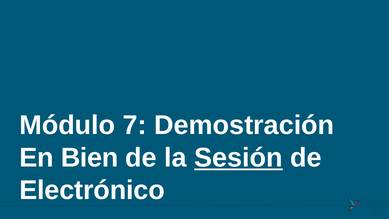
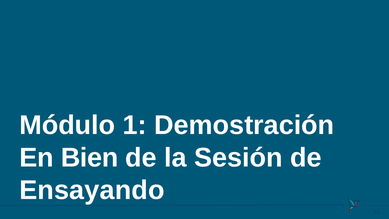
7: 7 -> 1 (135, 125)
Sesión underline: present -> none (238, 158)
Electrónico: Electrónico -> Ensayando (92, 190)
